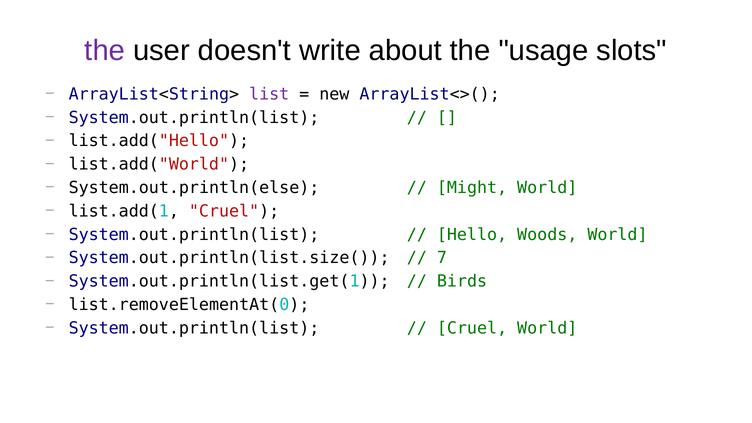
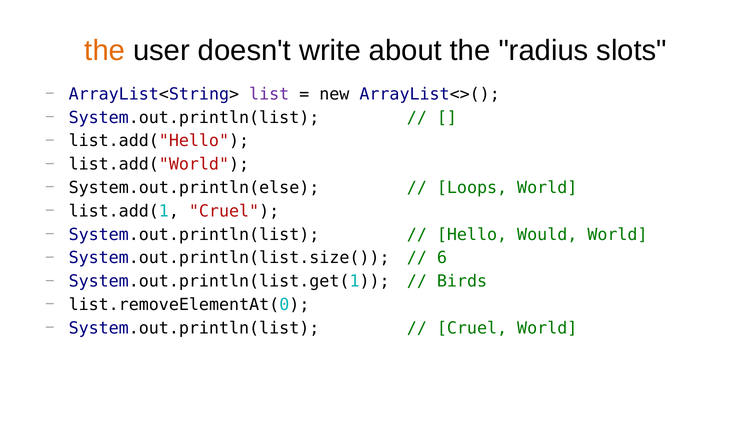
the colour: purple -> orange (105, 50)
usage: usage -> radius (543, 50)
Might: Might -> Loops (472, 188)
Woods: Woods -> Would (547, 235)
7: 7 -> 6 (442, 258)
